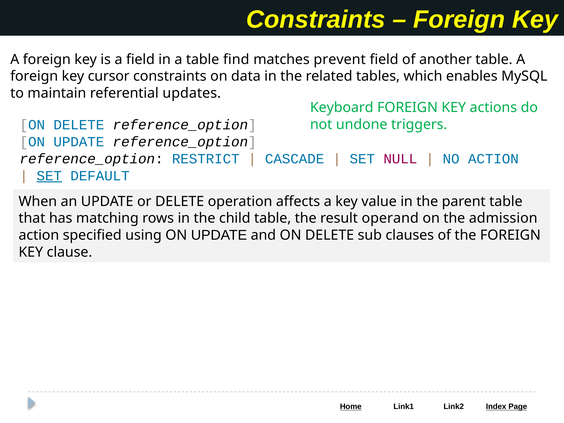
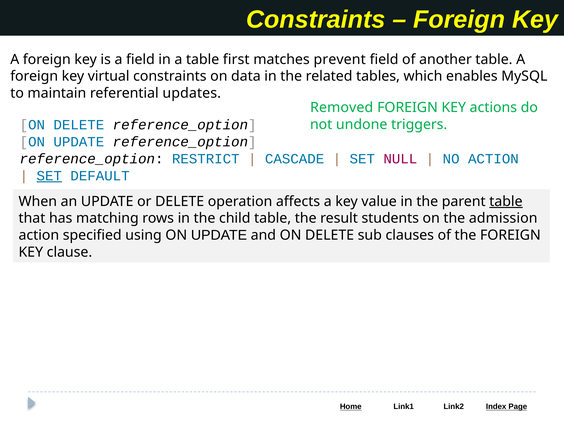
find: find -> first (236, 59)
cursor: cursor -> virtual (109, 76)
Keyboard: Keyboard -> Removed (342, 107)
table underline: none -> present (506, 201)
operand: operand -> students (390, 218)
